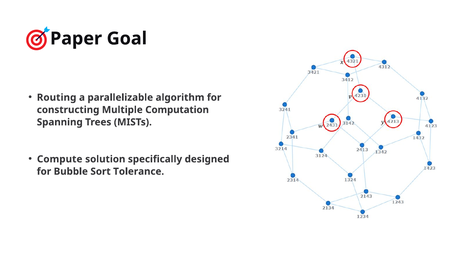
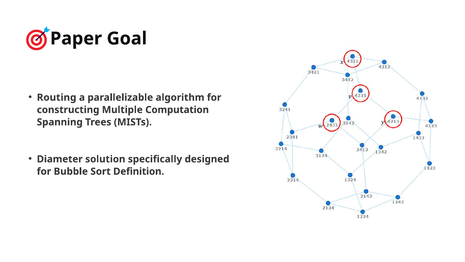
Compute: Compute -> Diameter (60, 159)
Tolerance: Tolerance -> Definition (139, 171)
